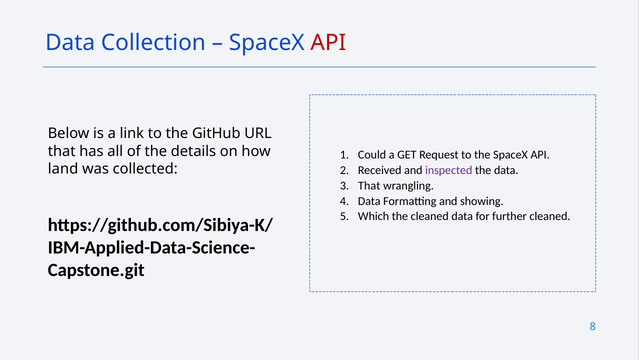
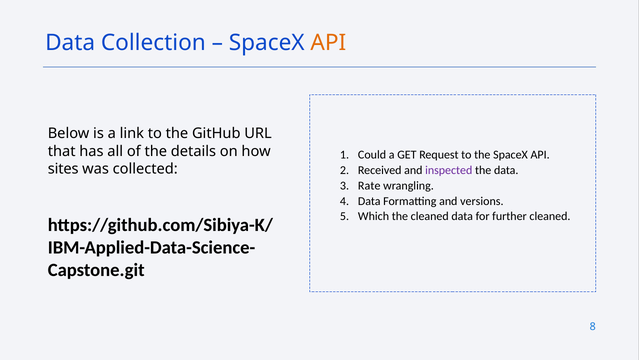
API colour: red -> orange (328, 43)
land: land -> sites (63, 169)
That: That -> Rate (369, 185)
showing: showing -> versions (482, 201)
